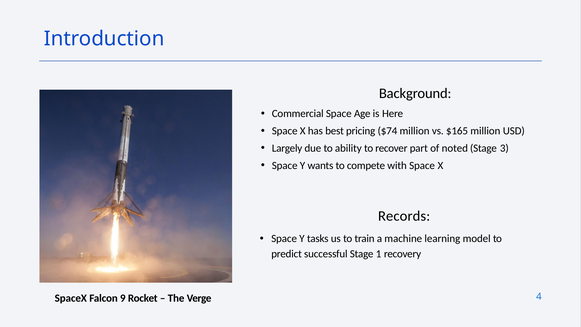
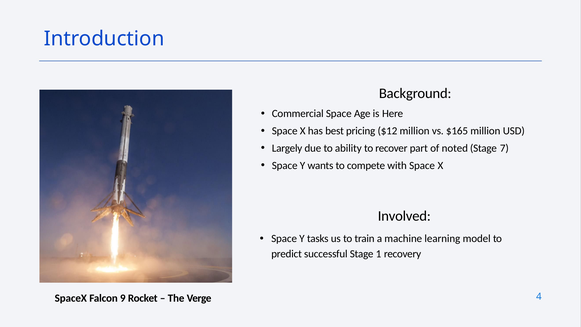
$74: $74 -> $12 (387, 131)
3: 3 -> 7 (504, 148)
Records: Records -> Involved (404, 216)
